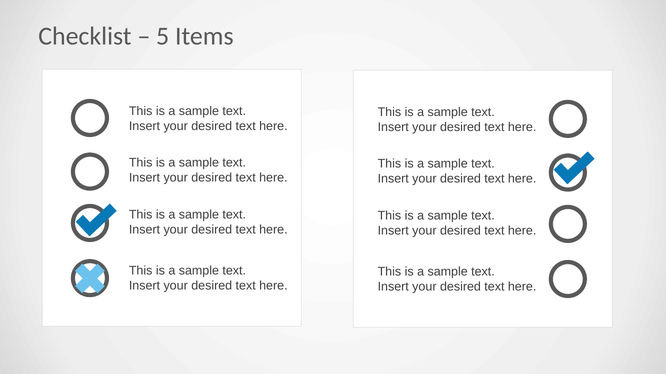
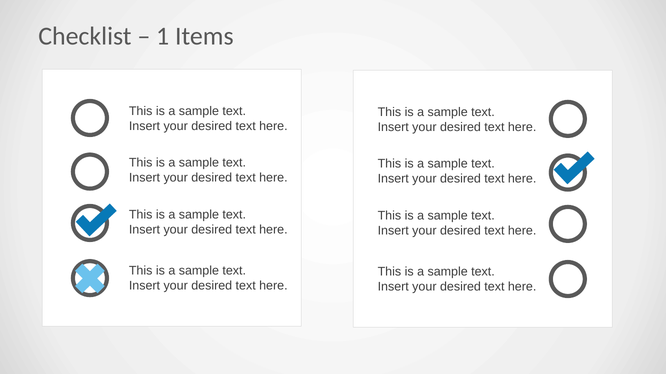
5: 5 -> 1 (163, 36)
